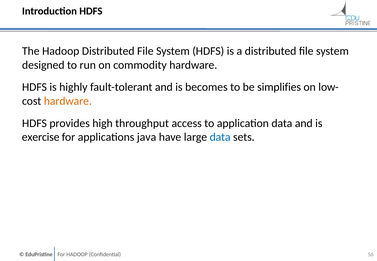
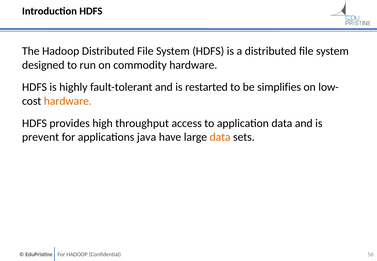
becomes: becomes -> restarted (206, 87)
exercise: exercise -> prevent (41, 137)
data colour: blue -> orange (220, 137)
